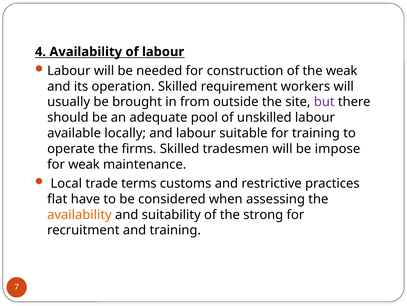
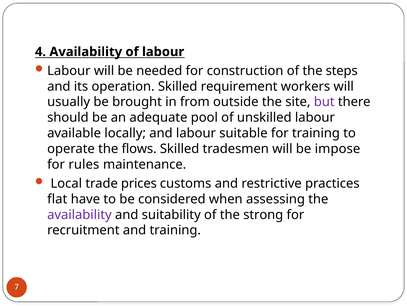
the weak: weak -> steps (342, 71)
firms: firms -> flows (139, 149)
for weak: weak -> rules (84, 164)
terms: terms -> prices (139, 183)
availability colour: orange -> purple (79, 214)
